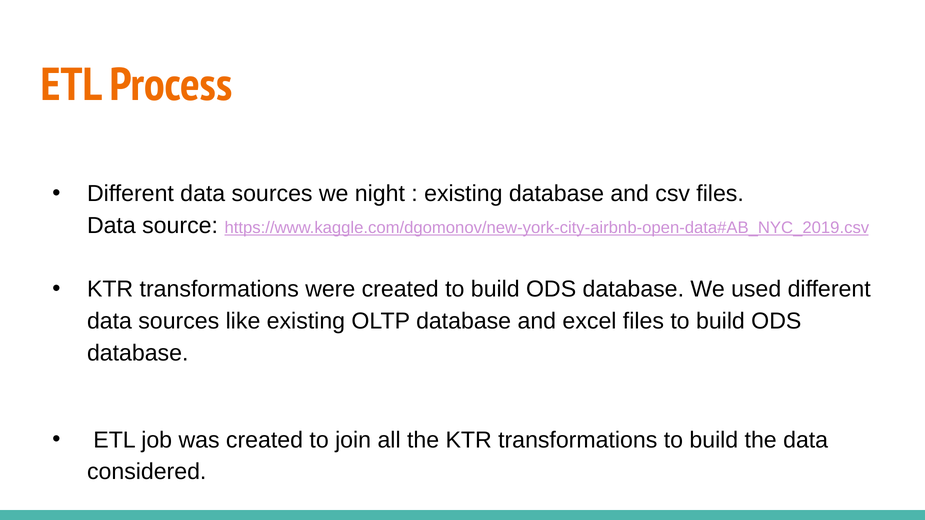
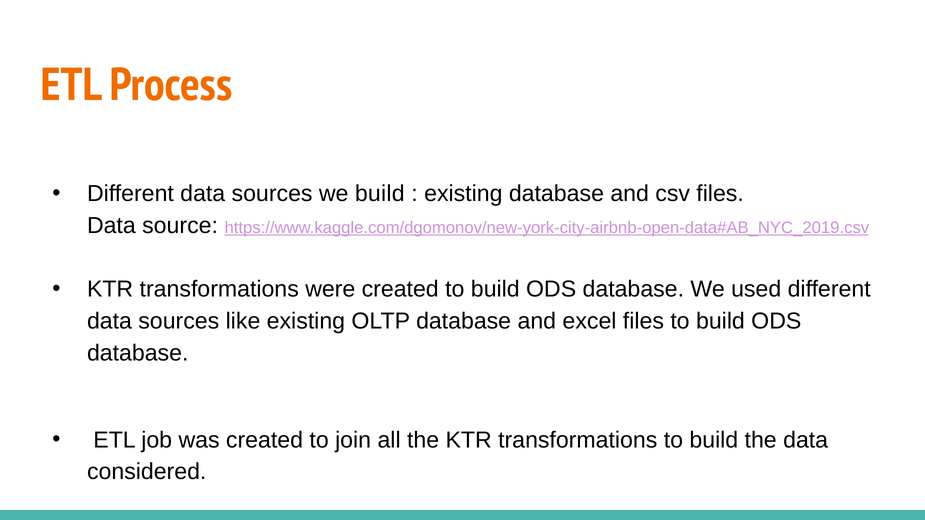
we night: night -> build (380, 194)
